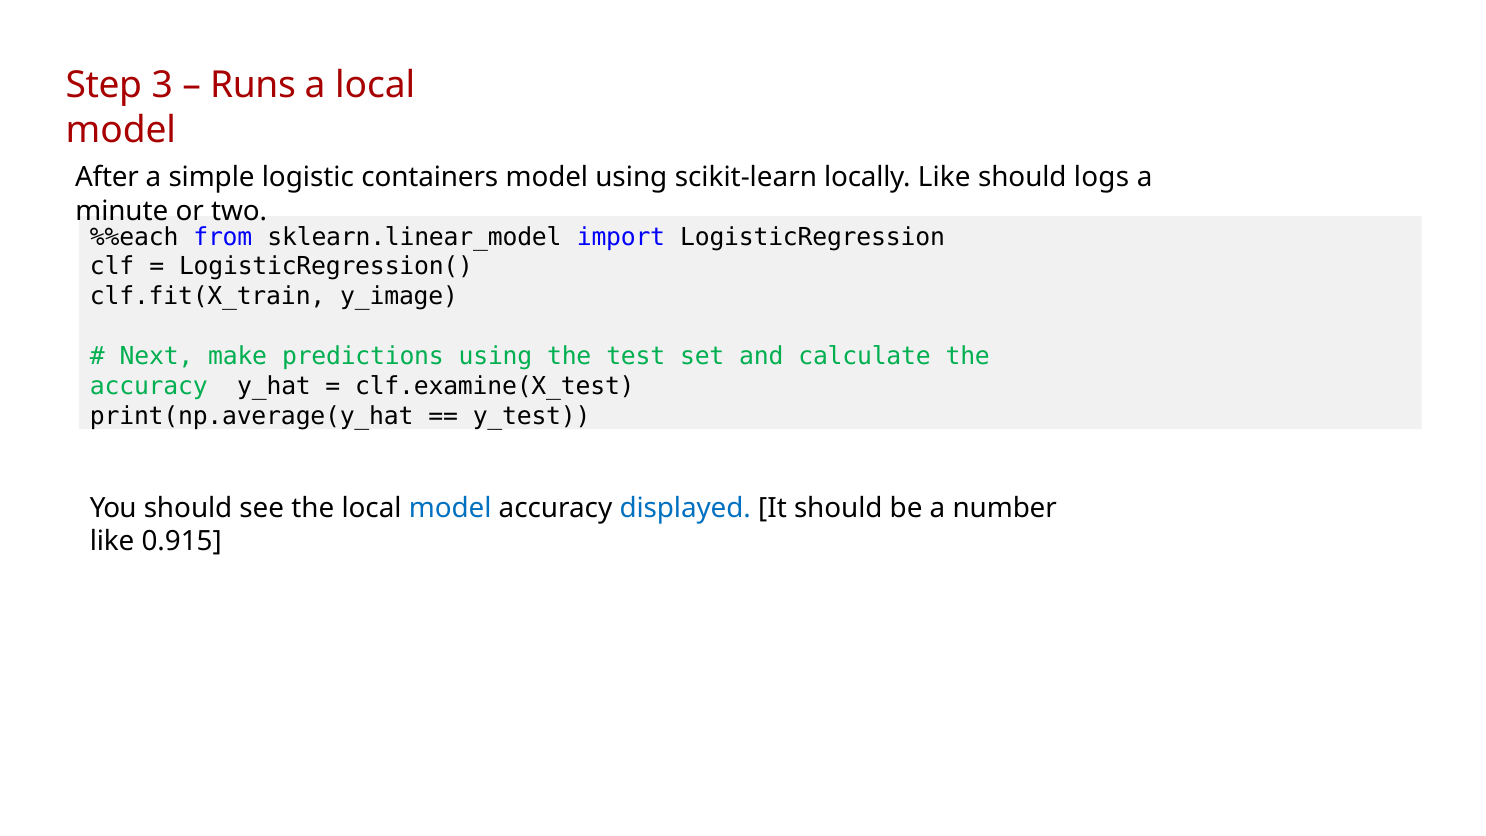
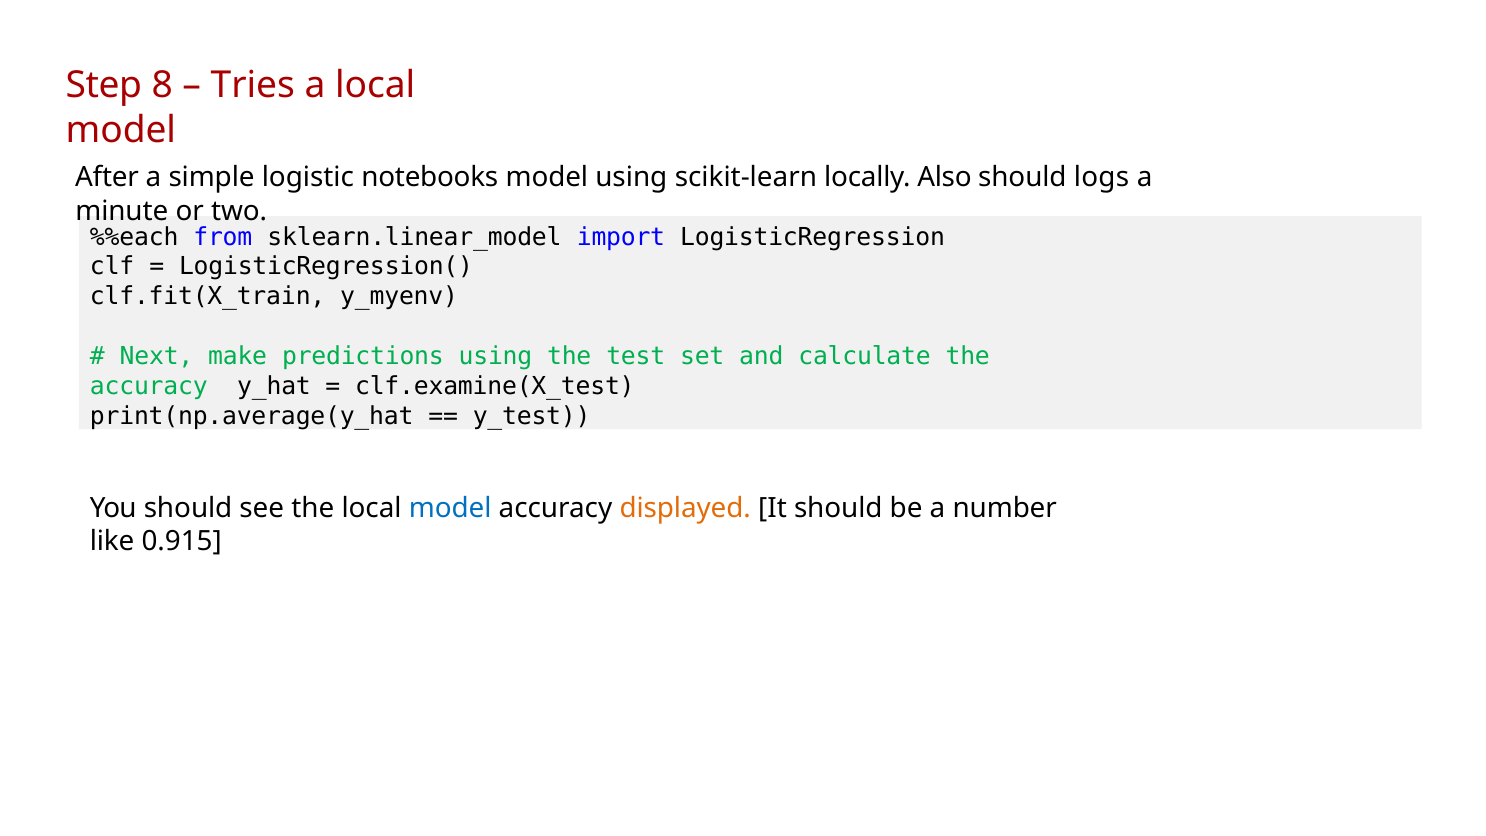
3: 3 -> 8 (162, 85)
Runs: Runs -> Tries (253, 85)
containers: containers -> notebooks (430, 178)
locally Like: Like -> Also (944, 178)
y_image: y_image -> y_myenv (399, 296)
displayed colour: blue -> orange (685, 508)
